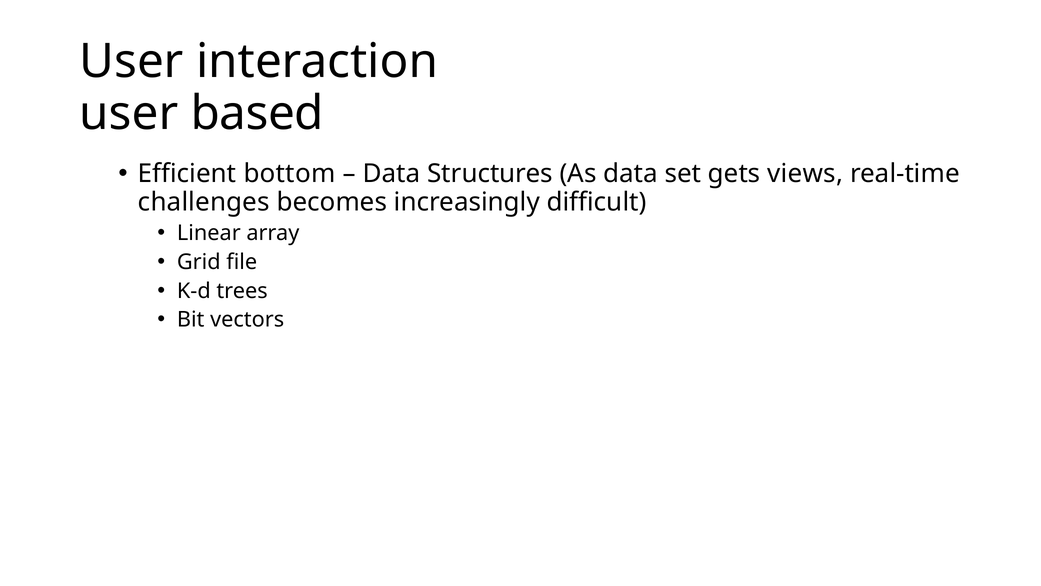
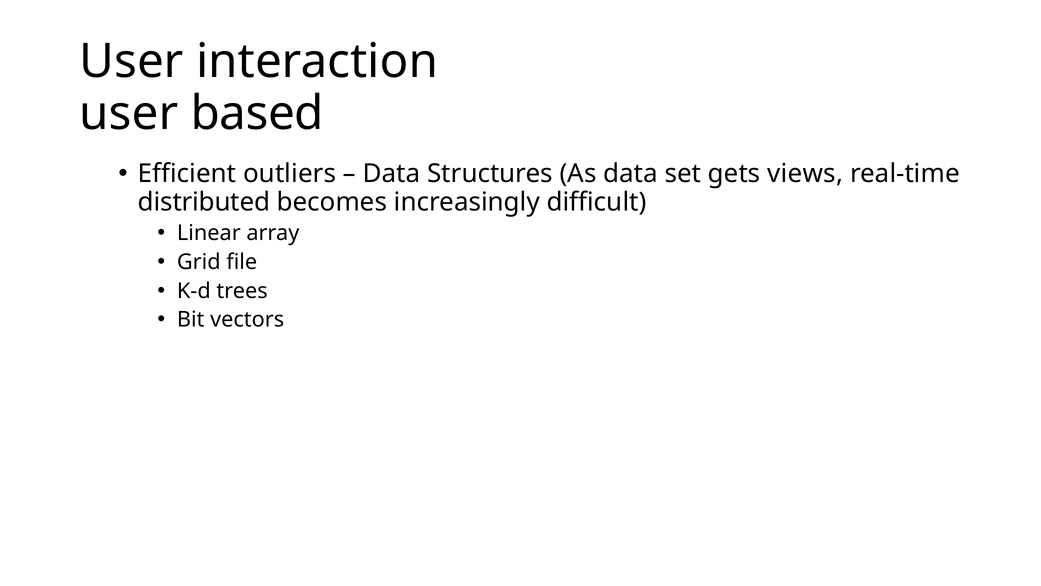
bottom: bottom -> outliers (290, 174)
challenges: challenges -> distributed (204, 202)
